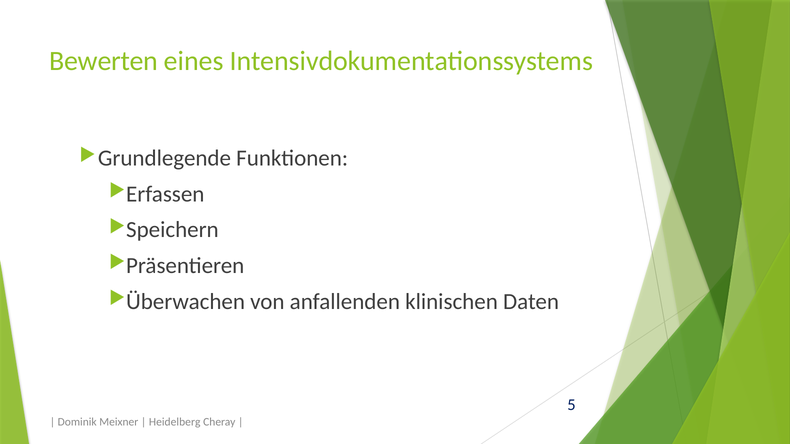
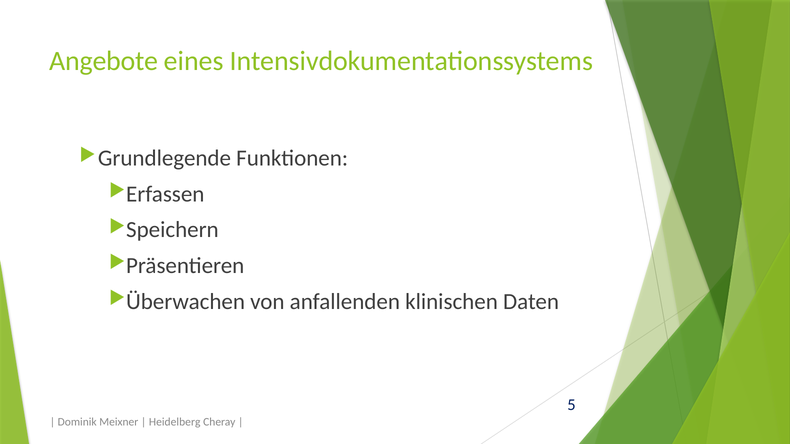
Bewerten: Bewerten -> Angebote (104, 61)
